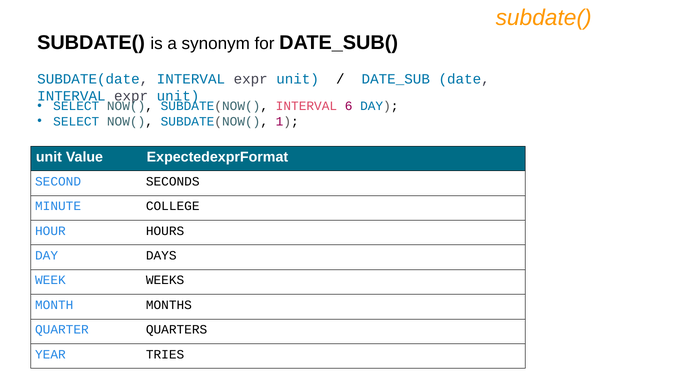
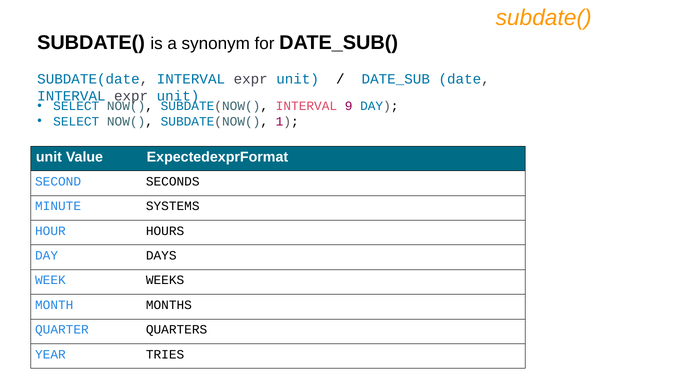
6: 6 -> 9 (349, 106)
COLLEGE: COLLEGE -> SYSTEMS (173, 207)
